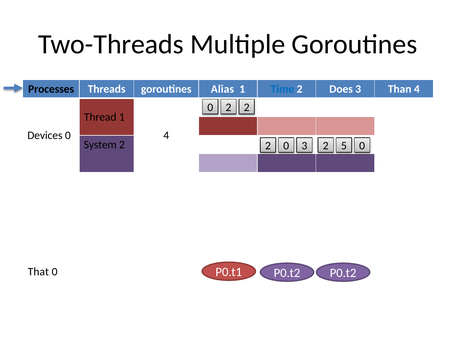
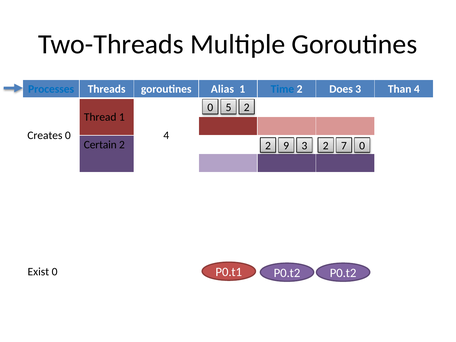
Processes colour: black -> blue (51, 89)
0 2: 2 -> 5 (228, 107)
Devices: Devices -> Creates (45, 135)
System: System -> Certain (100, 145)
2 0: 0 -> 9 (286, 146)
5: 5 -> 7 (344, 146)
That: That -> Exist (38, 272)
